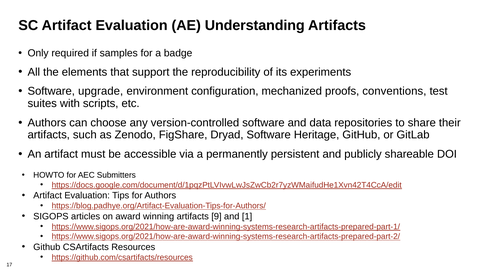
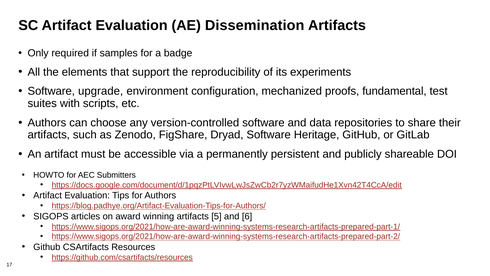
Understanding: Understanding -> Dissemination (255, 25)
conventions: conventions -> fundamental (394, 91)
9: 9 -> 5 (216, 216)
1: 1 -> 6 (247, 216)
